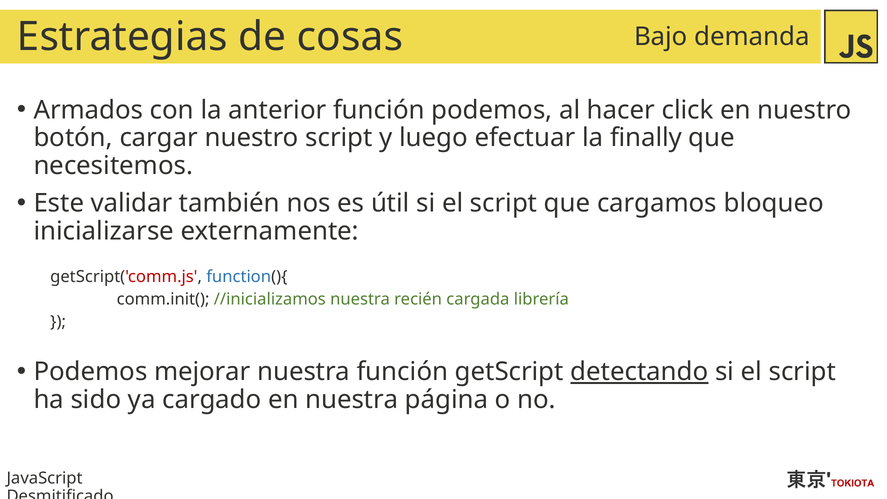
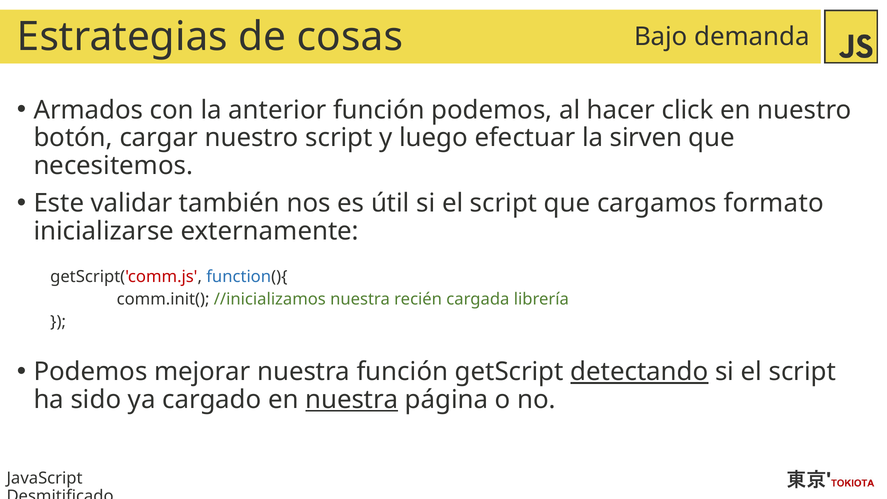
finally: finally -> sirven (646, 138)
bloqueo: bloqueo -> formato (774, 203)
nuestra underline: none -> present (352, 400)
